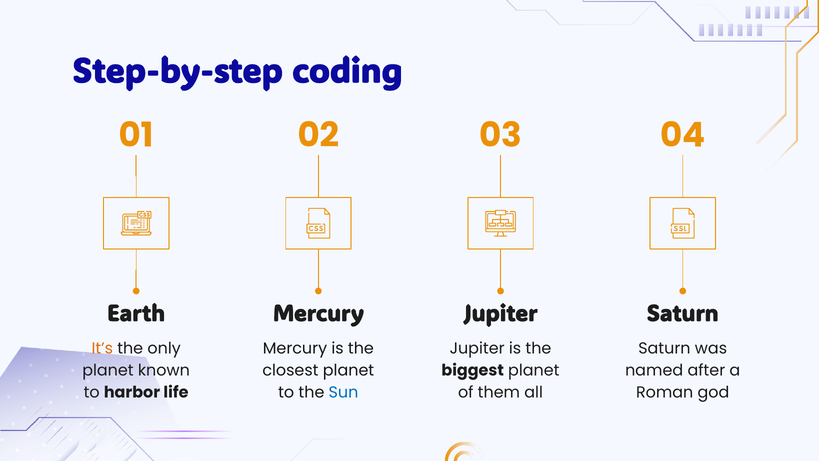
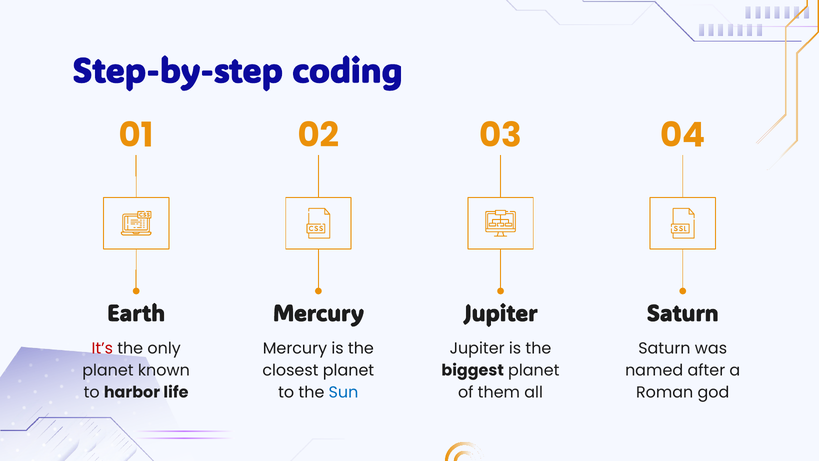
It’s colour: orange -> red (102, 348)
